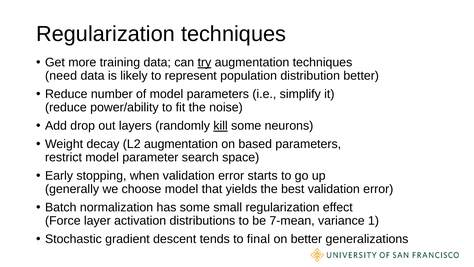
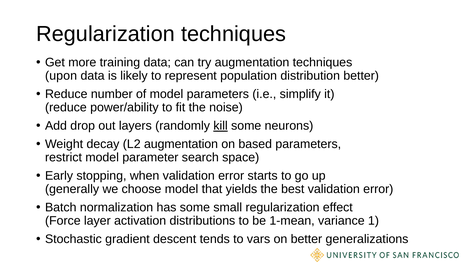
try underline: present -> none (204, 62)
need: need -> upon (61, 76)
7-mean: 7-mean -> 1-mean (292, 220)
final: final -> vars (259, 239)
